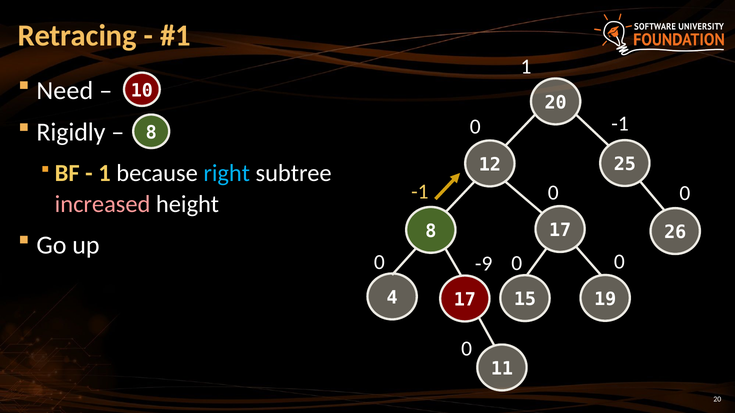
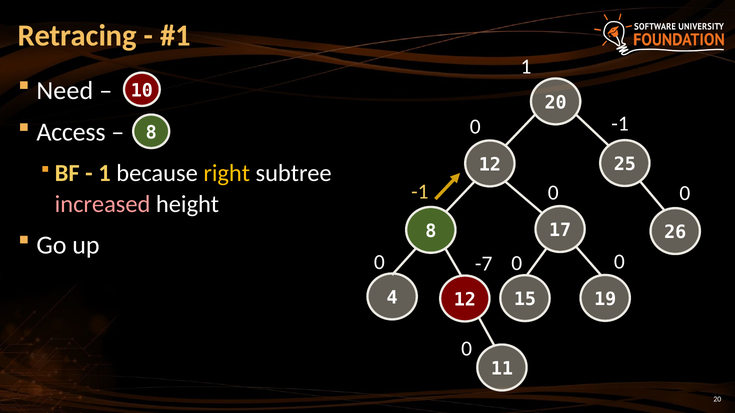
Rigidly: Rigidly -> Access (71, 133)
right colour: light blue -> yellow (227, 173)
-9: -9 -> -7 (484, 264)
4 17: 17 -> 12 (465, 300)
